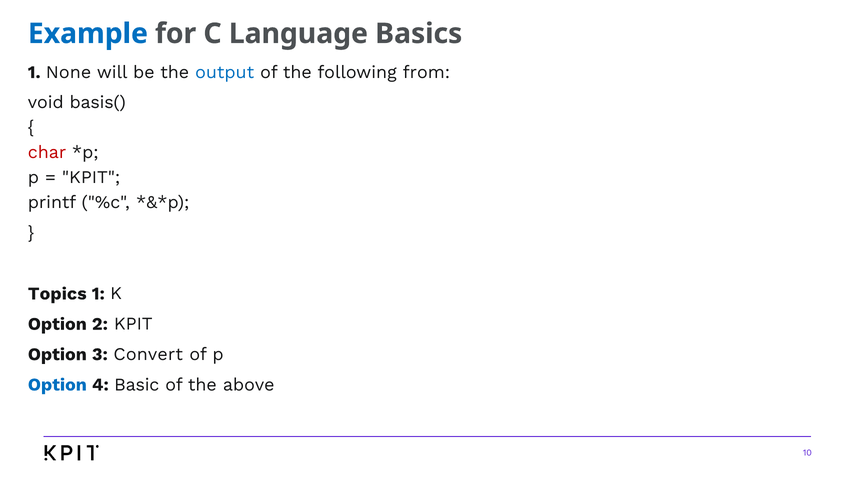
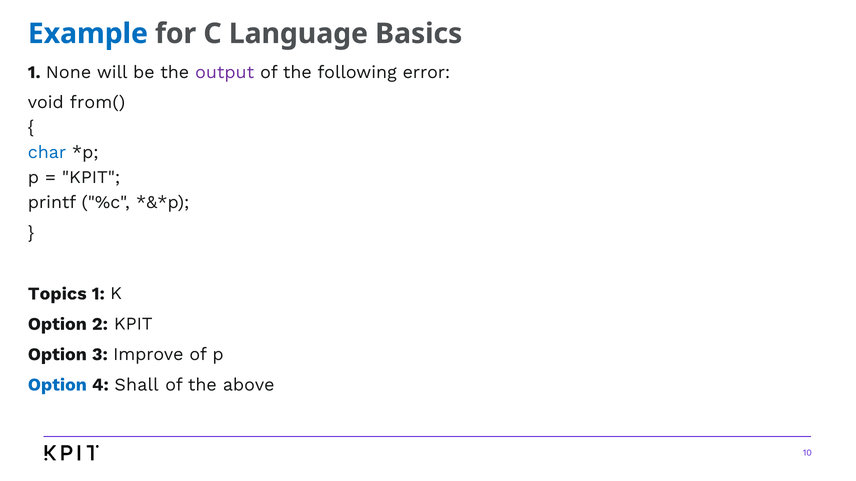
output colour: blue -> purple (225, 72)
from: from -> error (426, 72)
basis(: basis( -> from( (98, 103)
char colour: red -> blue (47, 153)
Convert: Convert -> Improve (148, 355)
Basic: Basic -> Shall (137, 385)
